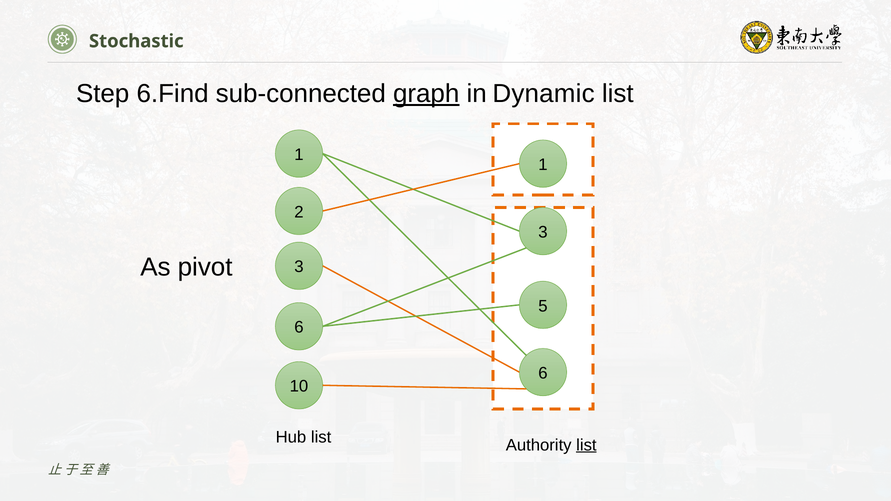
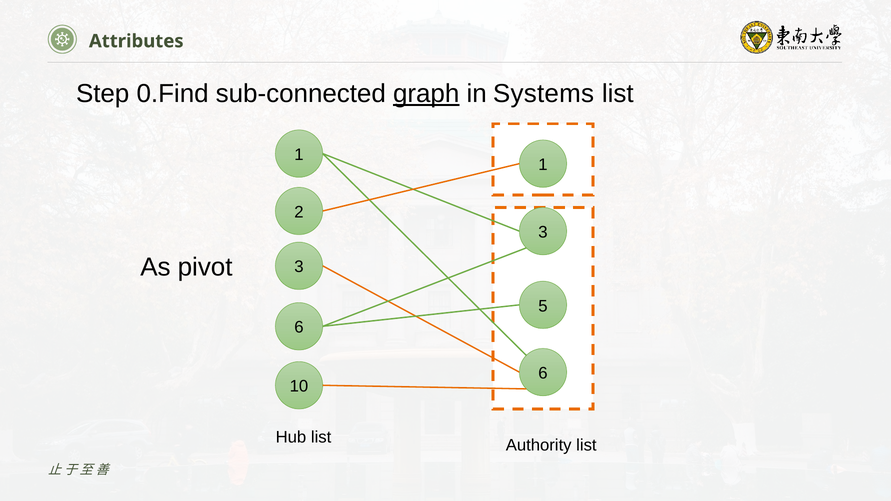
Stochastic: Stochastic -> Attributes (136, 41)
6.Find: 6.Find -> 0.Find (173, 94)
Dynamic: Dynamic -> Systems (544, 94)
list underline: present -> none (586, 445)
